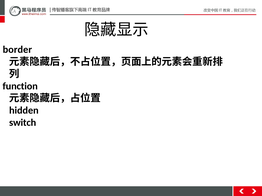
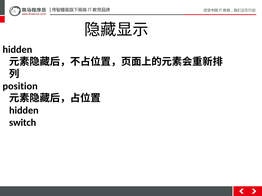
border: border -> hidden (17, 50)
function: function -> position (20, 86)
